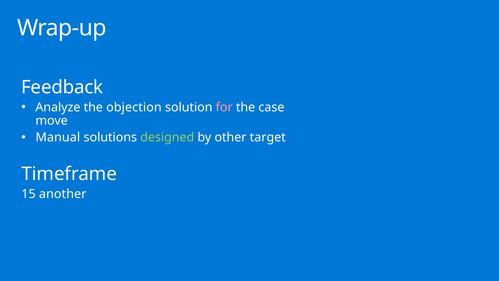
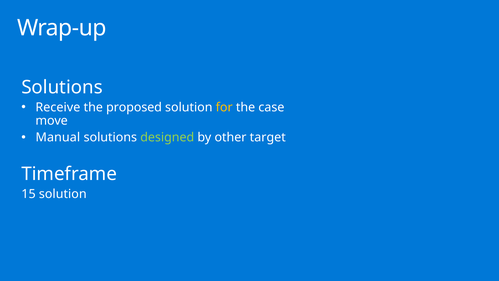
Feedback: Feedback -> Solutions (62, 87)
Analyze: Analyze -> Receive (58, 107)
objection: objection -> proposed (134, 107)
for colour: pink -> yellow (224, 107)
15 another: another -> solution (63, 194)
